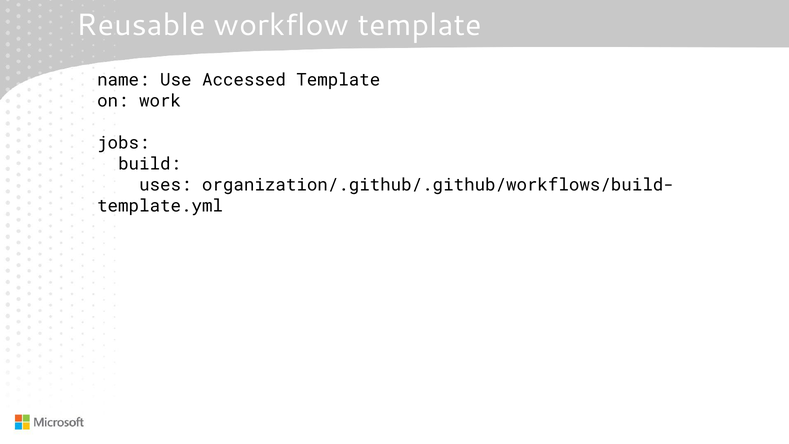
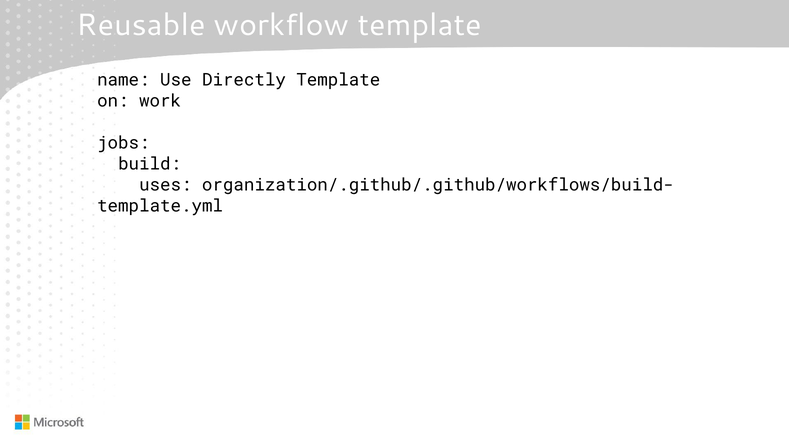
Accessed: Accessed -> Directly (244, 80)
